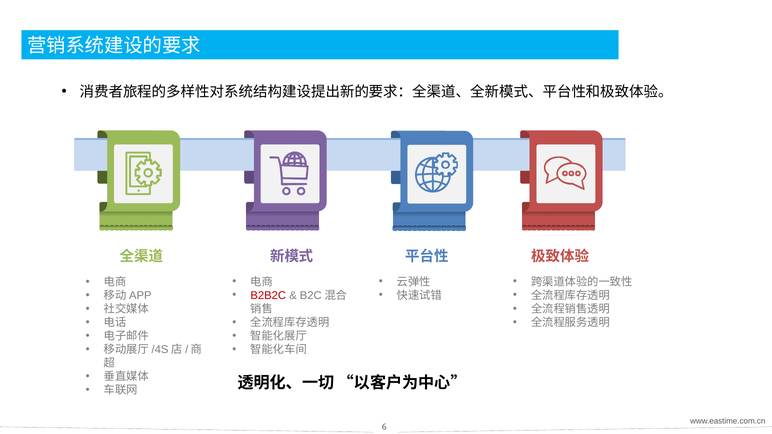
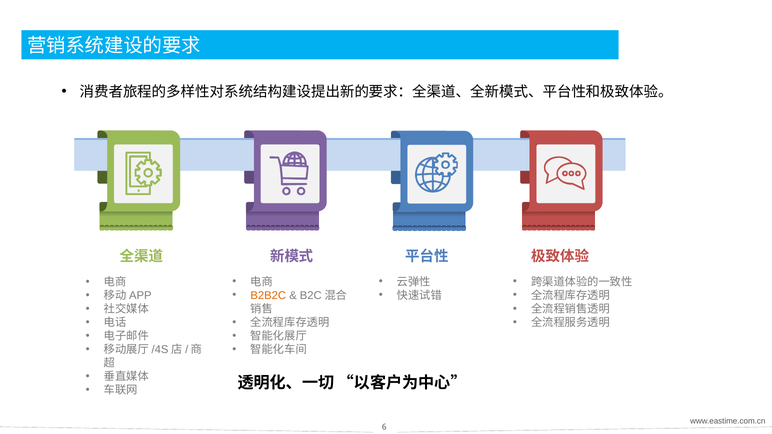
B2B2C colour: red -> orange (268, 295)
